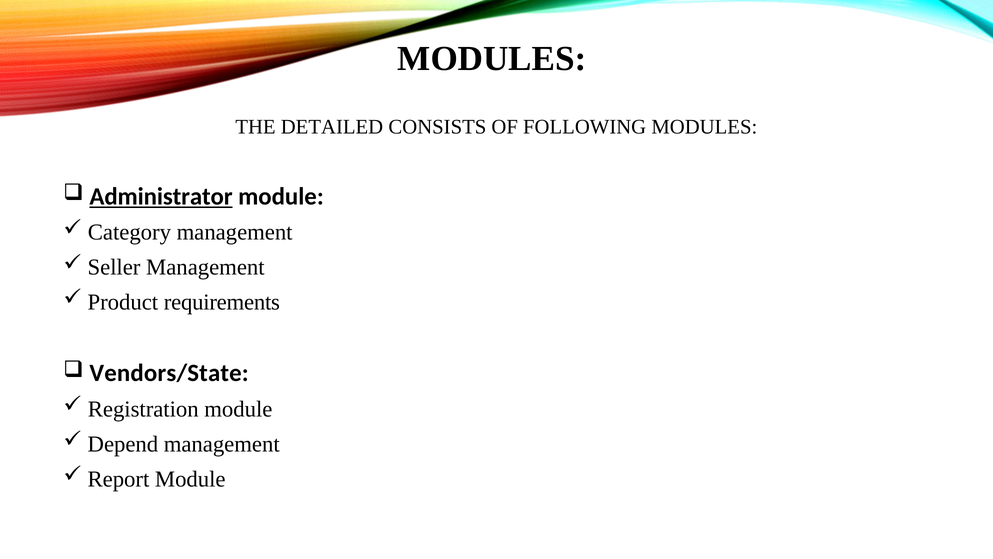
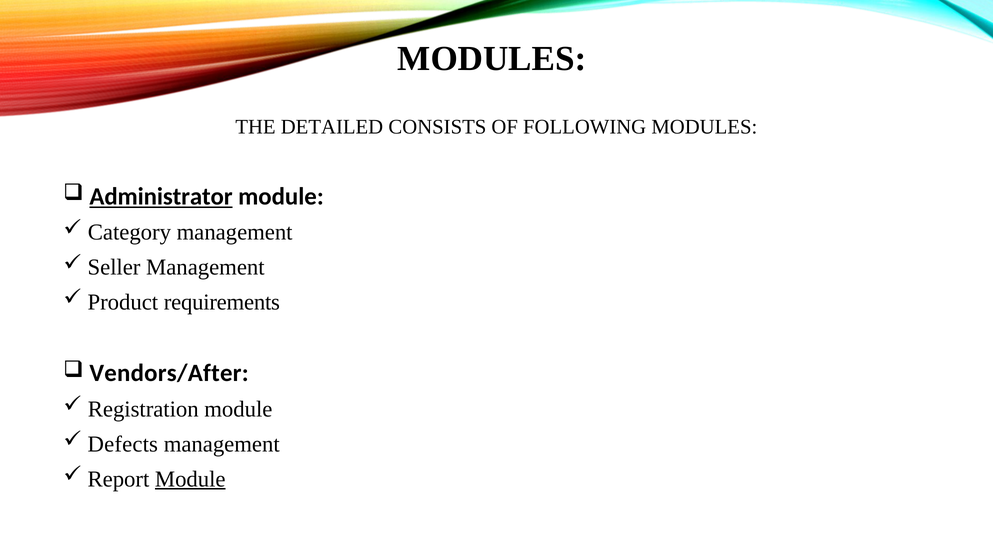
Vendors/State: Vendors/State -> Vendors/After (169, 373)
Depend: Depend -> Defects (123, 444)
Module underline: none -> present (190, 479)
